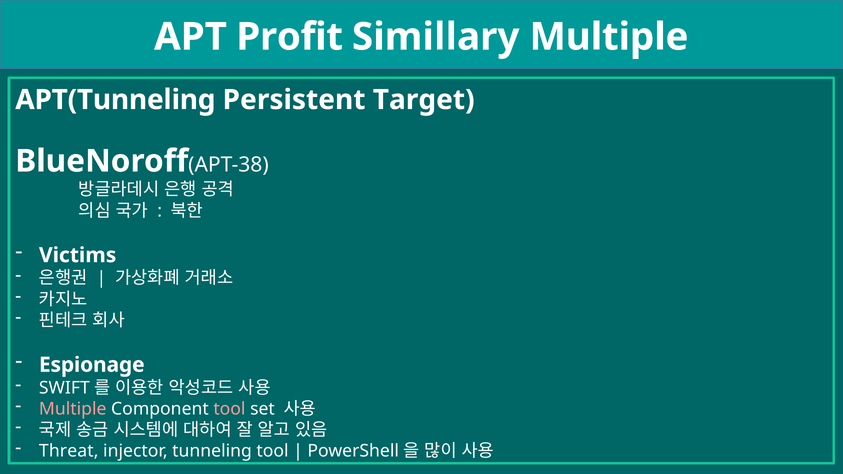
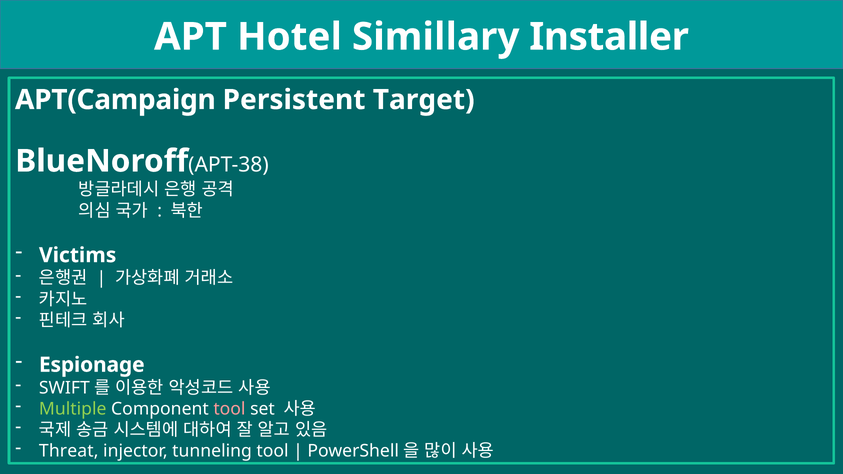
Profit: Profit -> Hotel (290, 37)
Simillary Multiple: Multiple -> Installer (609, 37)
APT(Tunneling: APT(Tunneling -> APT(Campaign (115, 100)
Multiple colour: pink -> light green (73, 409)
